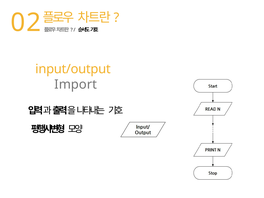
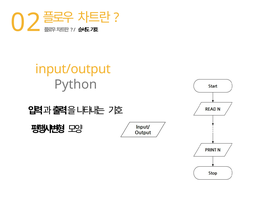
Import: Import -> Python (76, 84)
